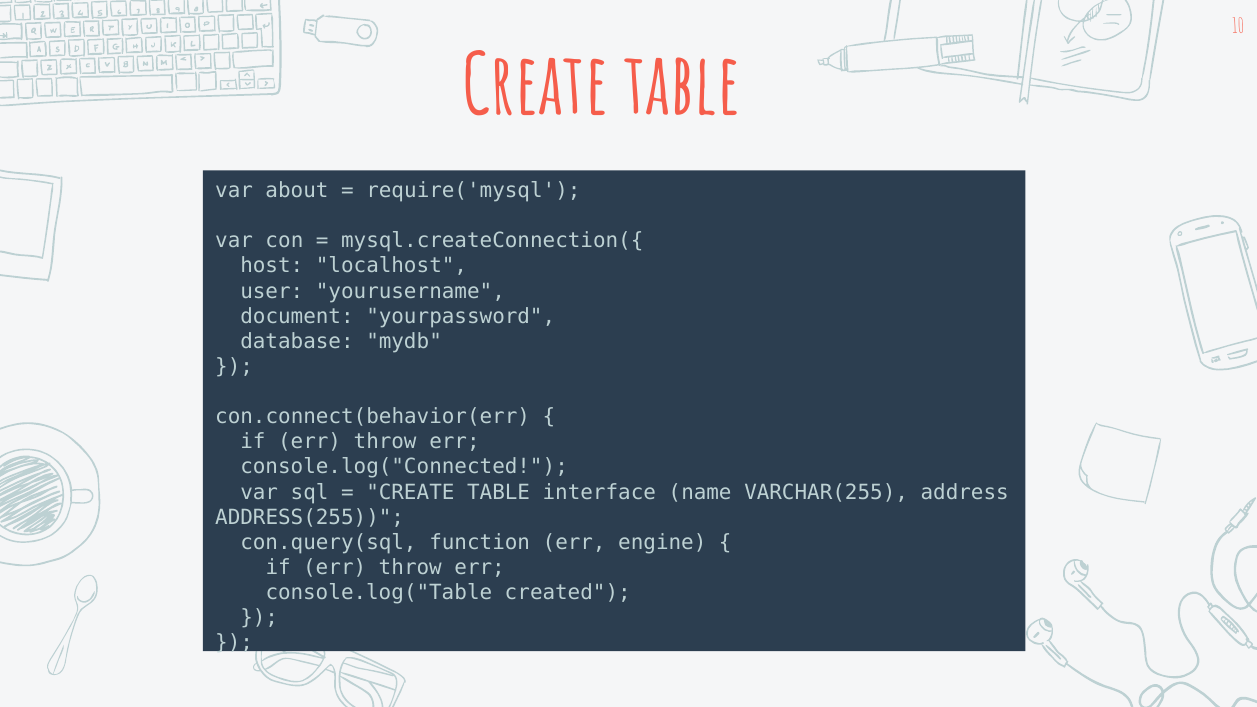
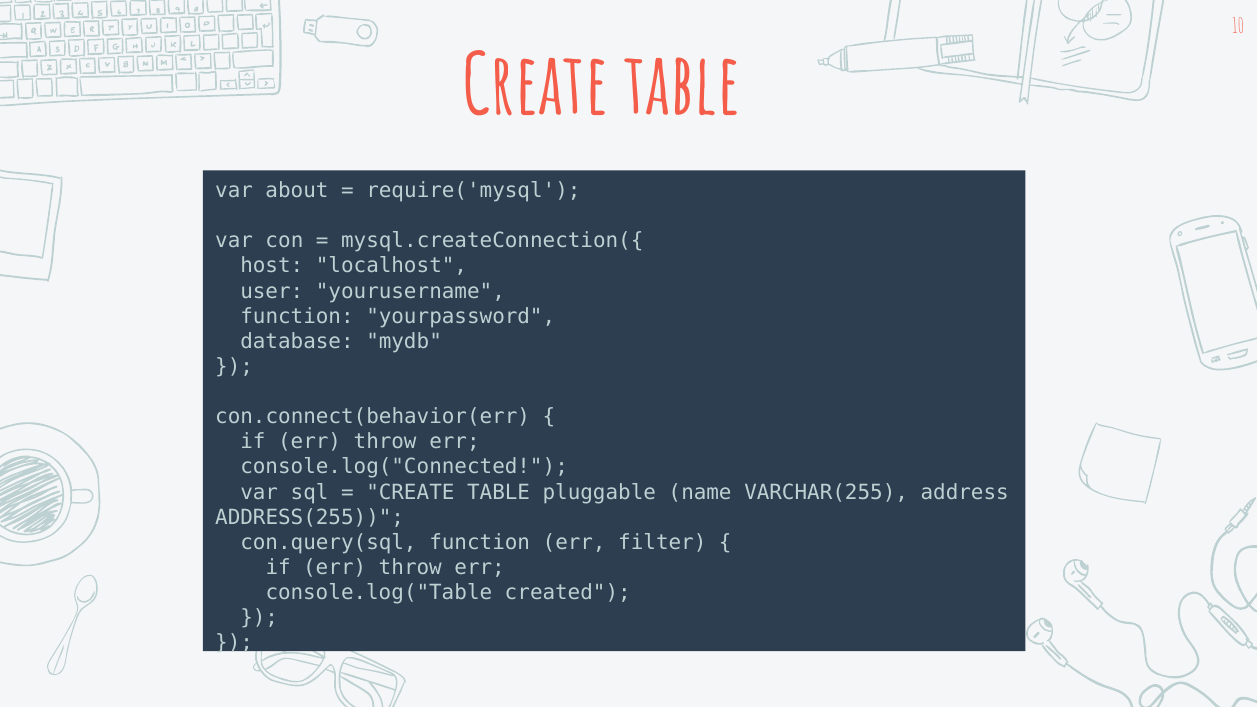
document: document -> function (297, 316)
interface: interface -> pluggable (599, 492)
engine: engine -> filter (662, 543)
